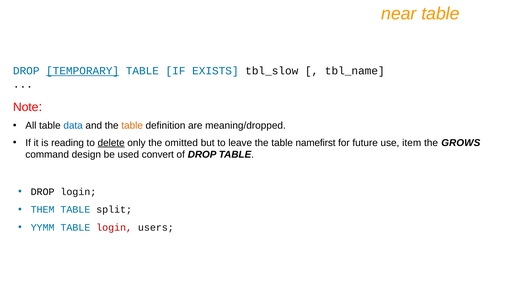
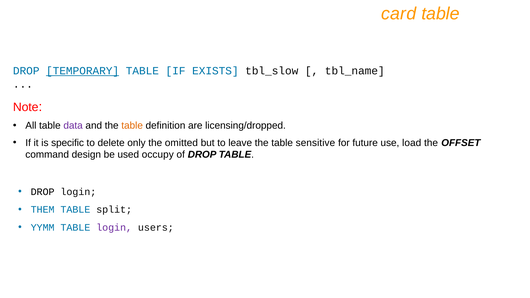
near: near -> card (399, 14)
data colour: blue -> purple (73, 126)
meaning/dropped: meaning/dropped -> licensing/dropped (246, 126)
reading: reading -> specific (68, 143)
delete underline: present -> none (111, 143)
namefirst: namefirst -> sensitive (315, 143)
item: item -> load (412, 143)
GROWS: GROWS -> OFFSET (461, 143)
convert: convert -> occupy (158, 155)
login colour: red -> purple (114, 228)
